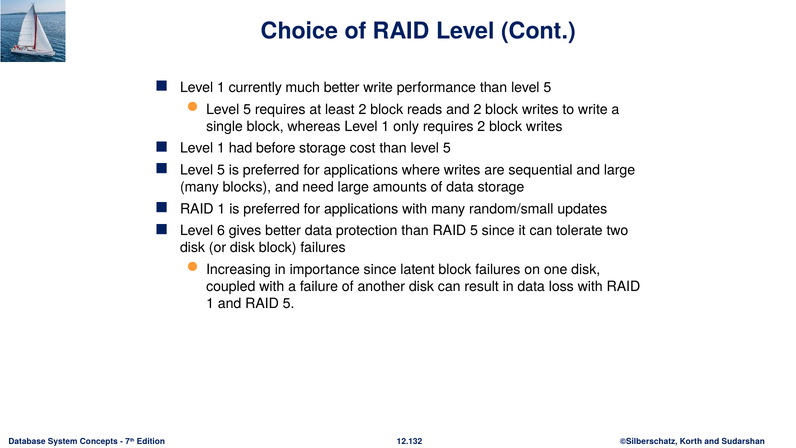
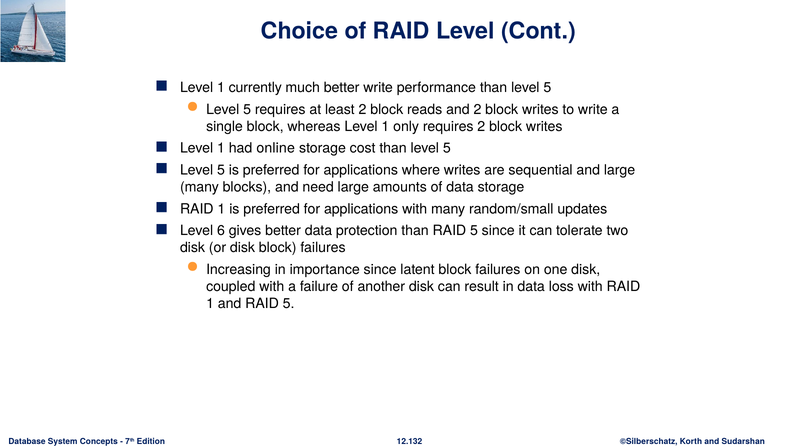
before: before -> online (276, 148)
